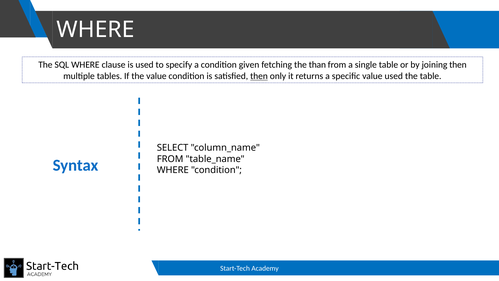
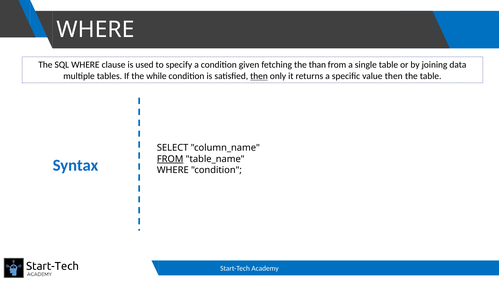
joining then: then -> data (458, 65)
the value: value -> while (156, 76)
value used: used -> then (394, 76)
FROM underline: none -> present (170, 159)
